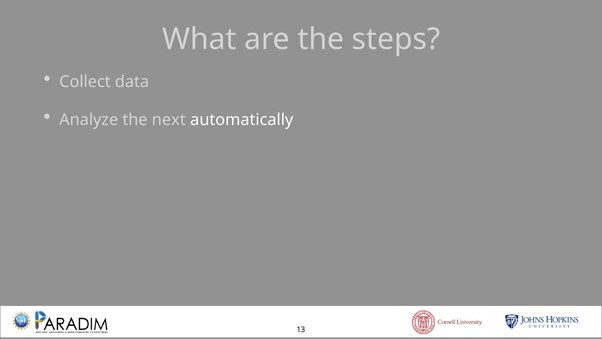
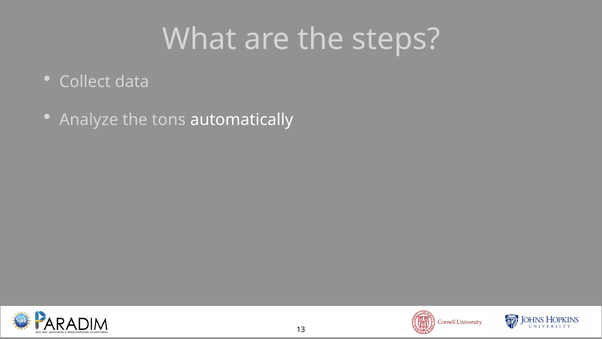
next: next -> tons (169, 120)
